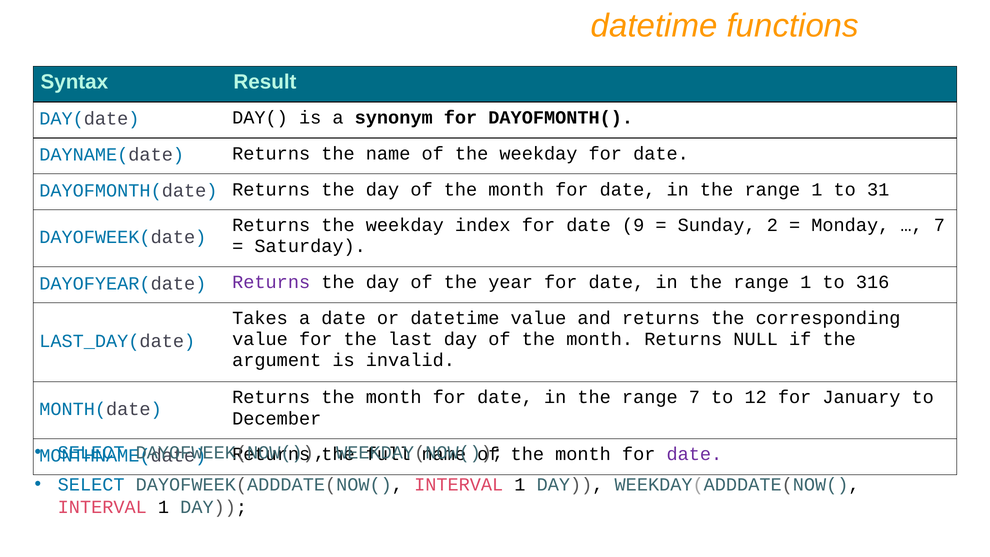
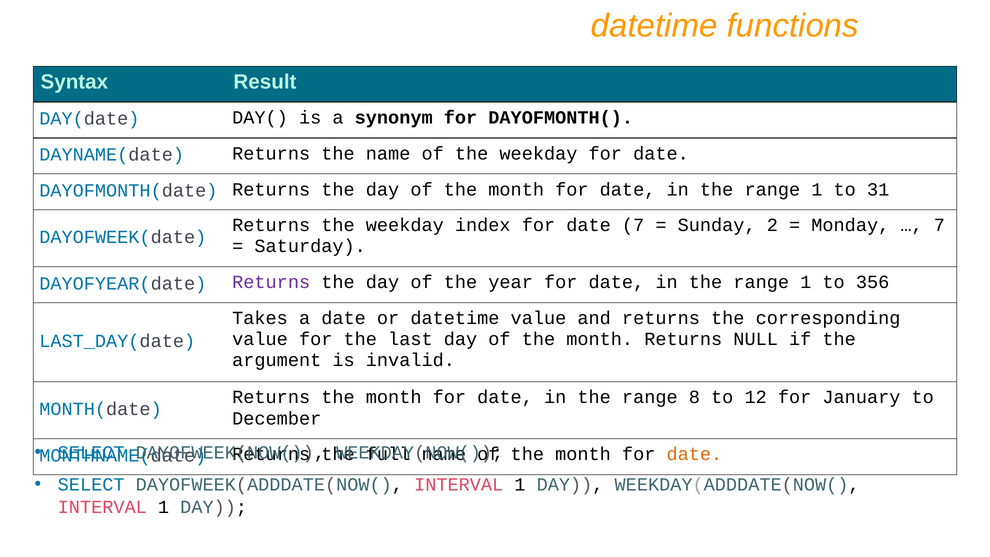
date 9: 9 -> 7 (633, 225)
316: 316 -> 356 (873, 282)
range 7: 7 -> 8 (694, 397)
date colour: purple -> orange (694, 454)
